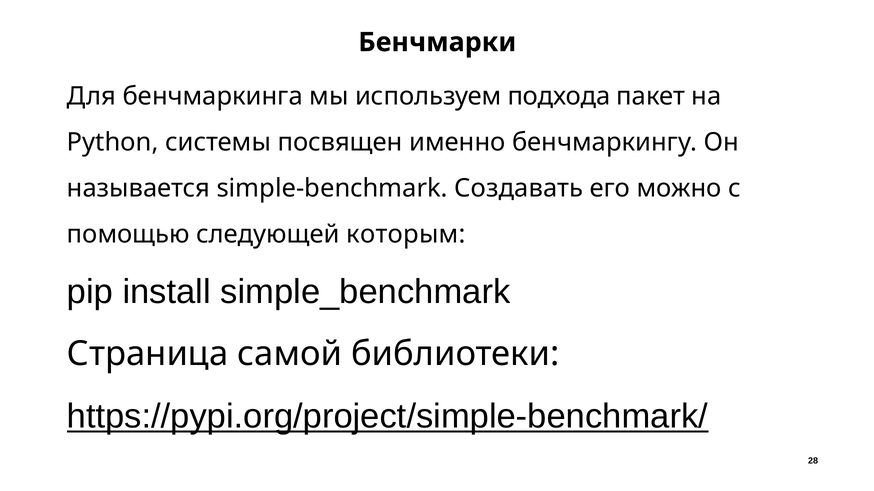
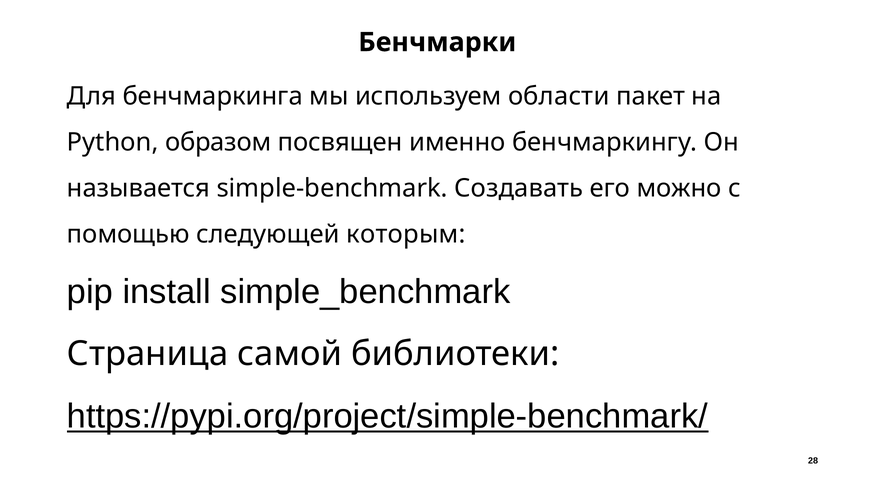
подхода: подхода -> области (559, 97)
системы: системы -> образом (218, 143)
